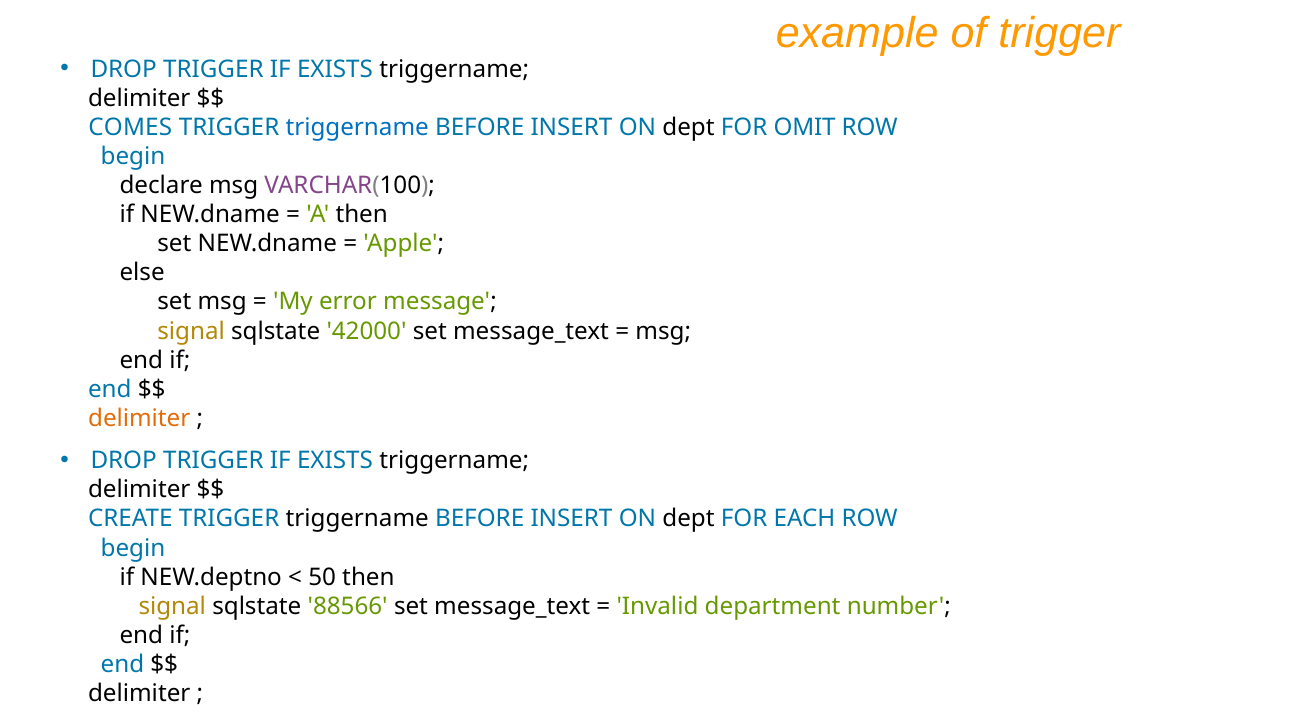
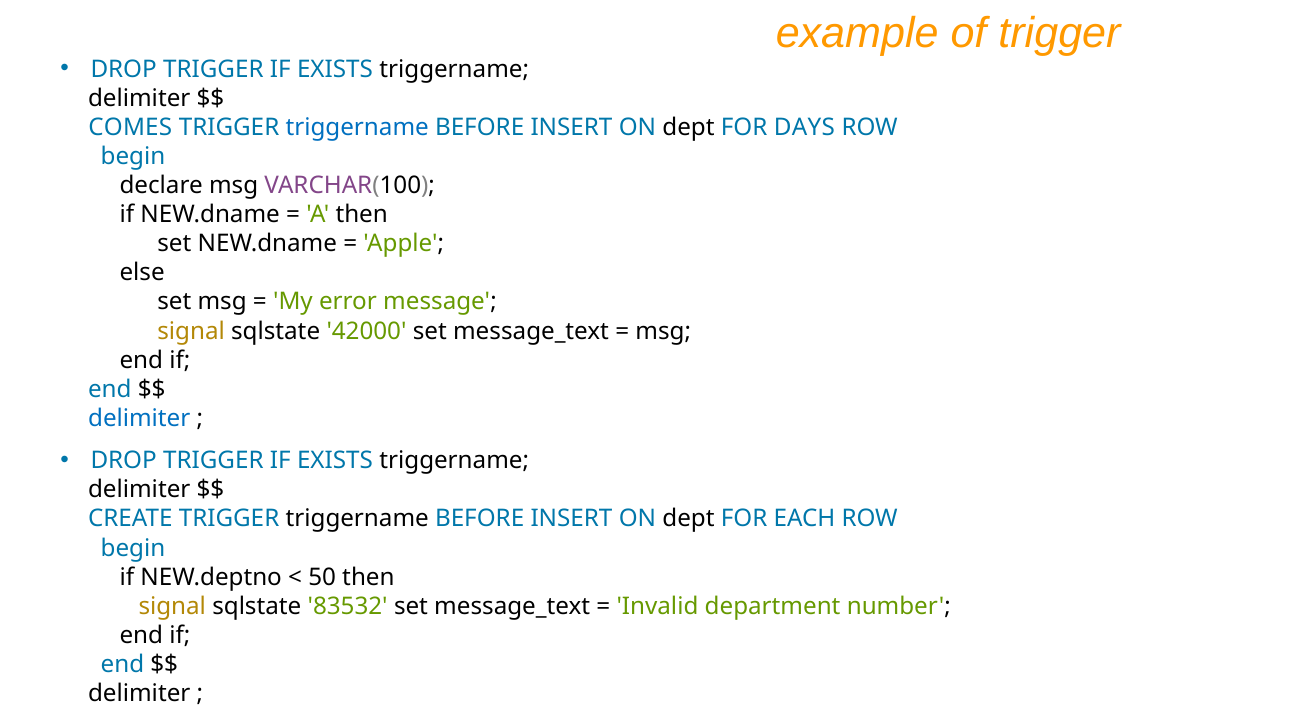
OMIT: OMIT -> DAYS (804, 127)
delimiter colour: orange -> blue (139, 418)
88566: 88566 -> 83532 (348, 606)
